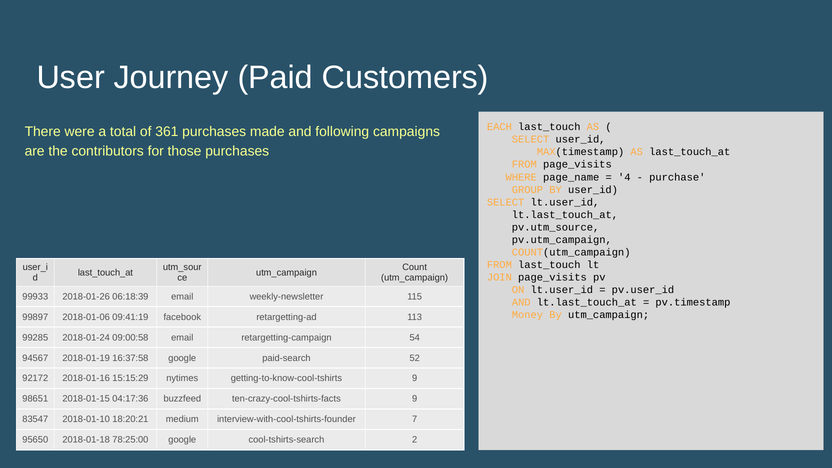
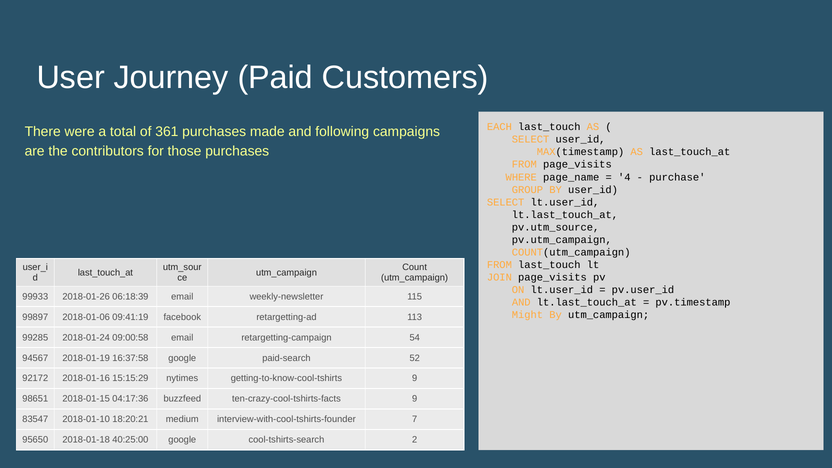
Money: Money -> Might (527, 315)
78:25:00: 78:25:00 -> 40:25:00 (130, 440)
